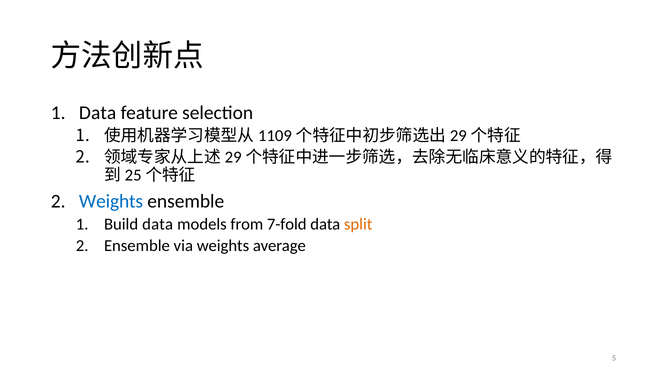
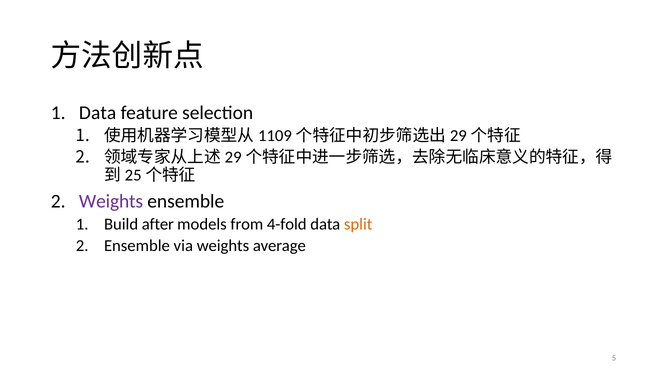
Weights colour: blue -> purple (111, 202)
Build data: data -> after (158, 225)
7-fold: 7-fold -> 4-fold (287, 225)
